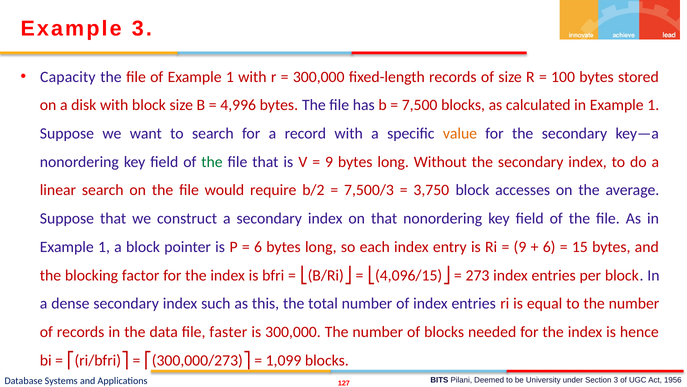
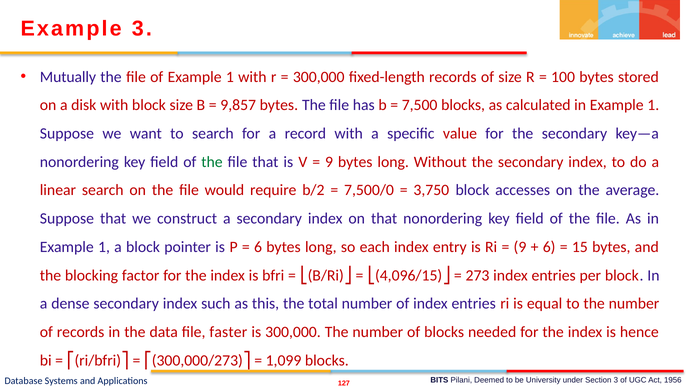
Capacity: Capacity -> Mutually (68, 77)
4,996: 4,996 -> 9,857 (238, 105)
value colour: orange -> red (460, 133)
7,500/3: 7,500/3 -> 7,500/0 (369, 190)
